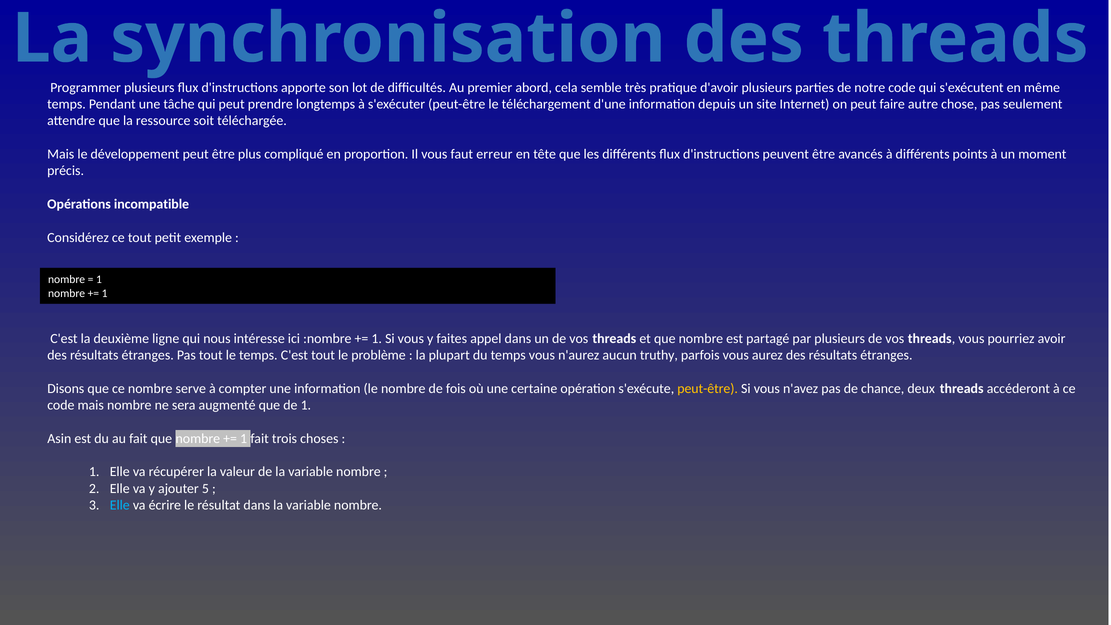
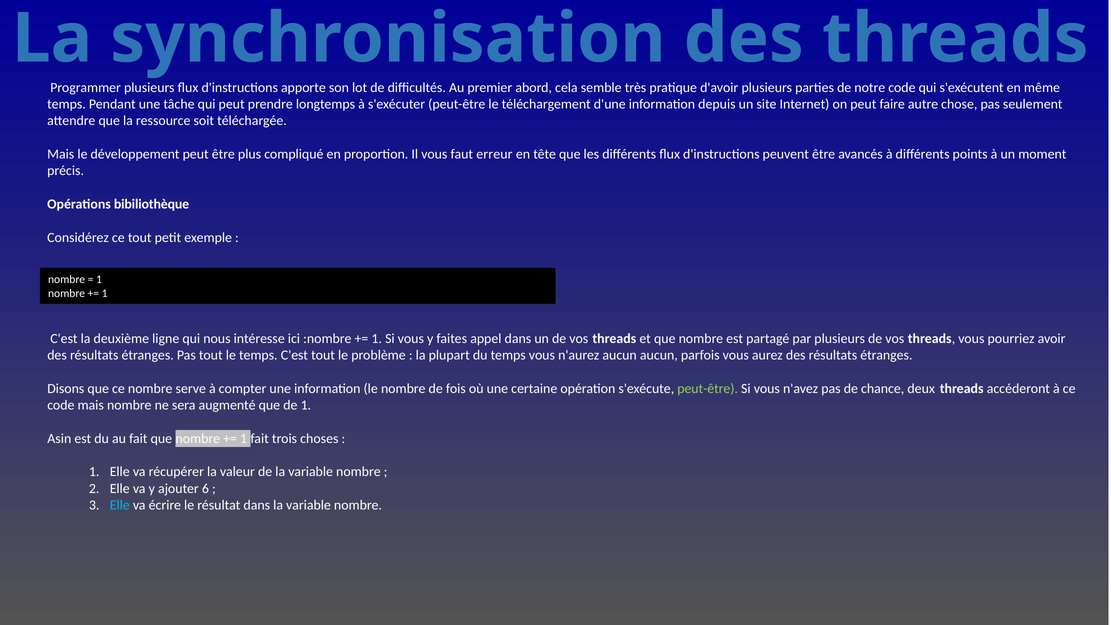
incompatible: incompatible -> bibiliothèque (152, 204)
aucun truthy: truthy -> aucun (659, 355)
peut-être colour: yellow -> light green (708, 388)
5: 5 -> 6 (205, 488)
